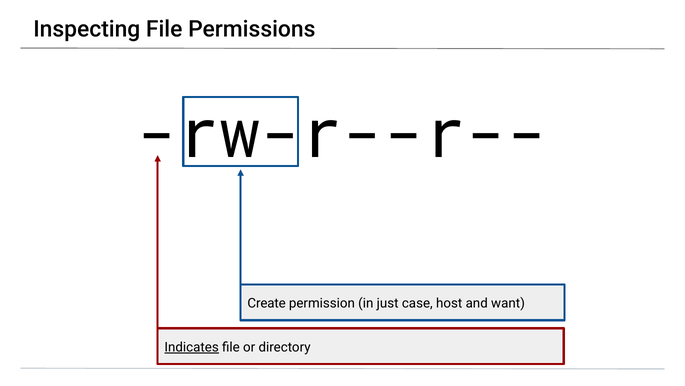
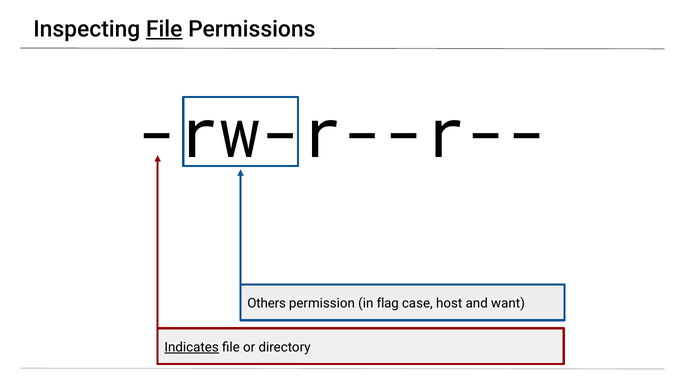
File underline: none -> present (164, 29)
Create: Create -> Others (267, 303)
just: just -> flag (388, 303)
